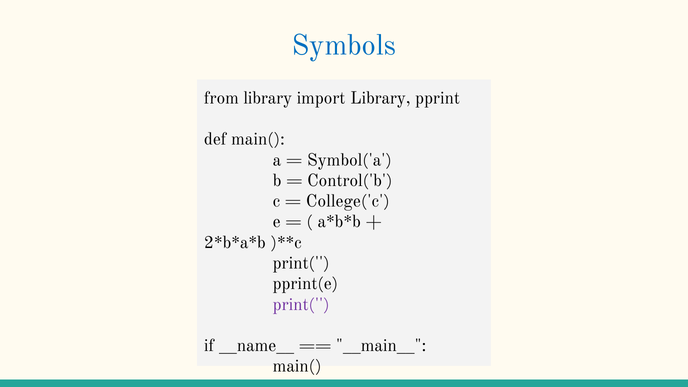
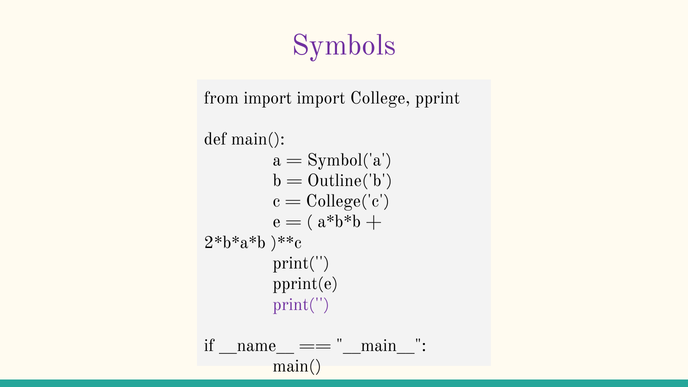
Symbols colour: blue -> purple (344, 45)
from library: library -> import (268, 98)
import Library: Library -> College (380, 98)
Control('b: Control('b -> Outline('b (350, 181)
